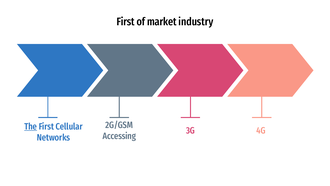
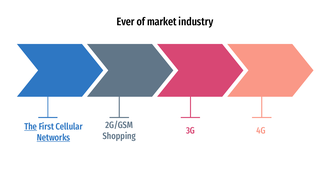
First: First -> Ever (126, 22)
Accessing: Accessing -> Shopping (119, 136)
Networks underline: none -> present (53, 137)
